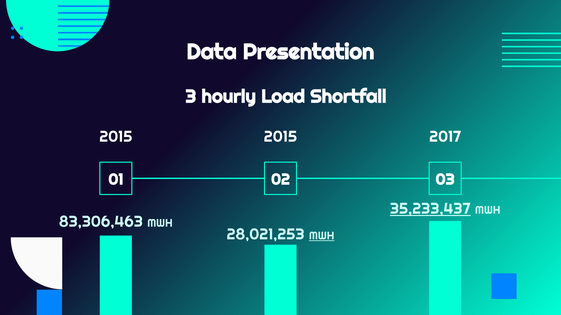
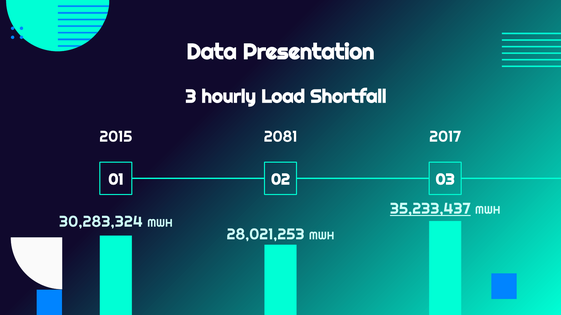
2015: 2015 -> 2081 (280, 137)
83,306,463: 83,306,463 -> 30,283,324 (101, 222)
MWH underline: present -> none (322, 236)
